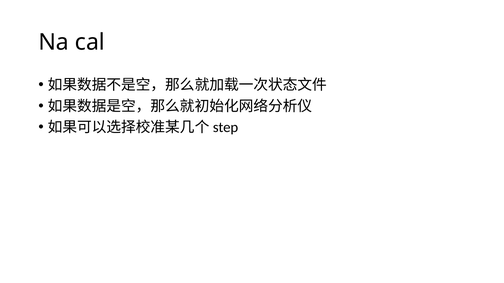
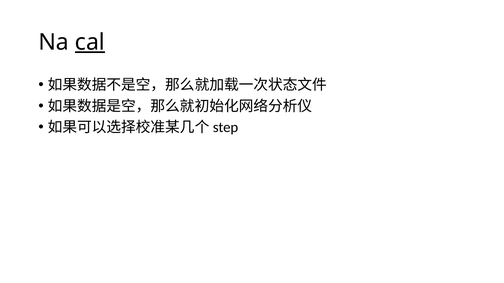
cal underline: none -> present (90, 42)
